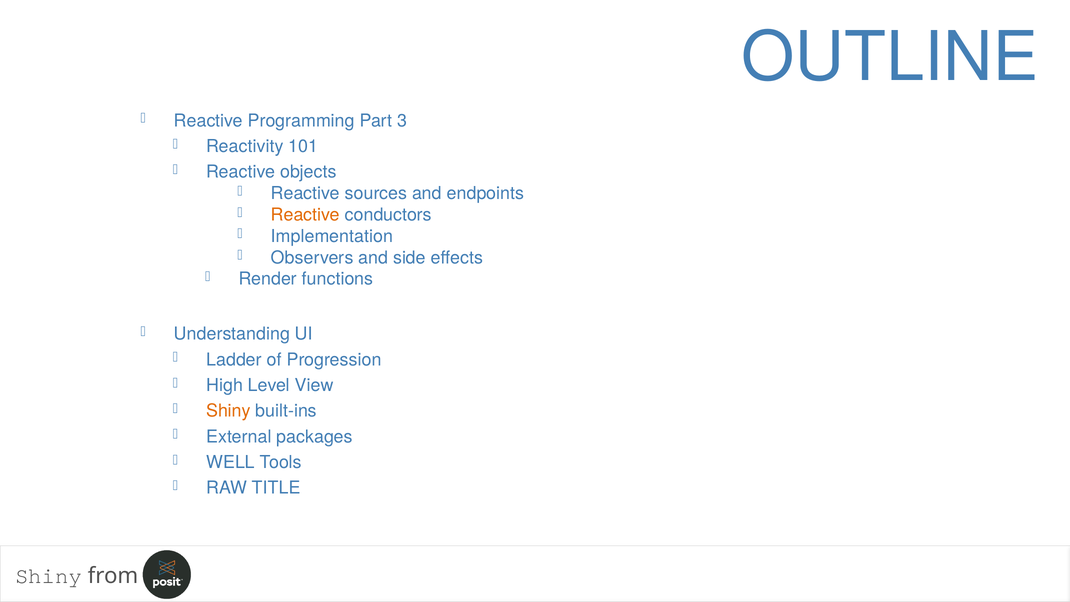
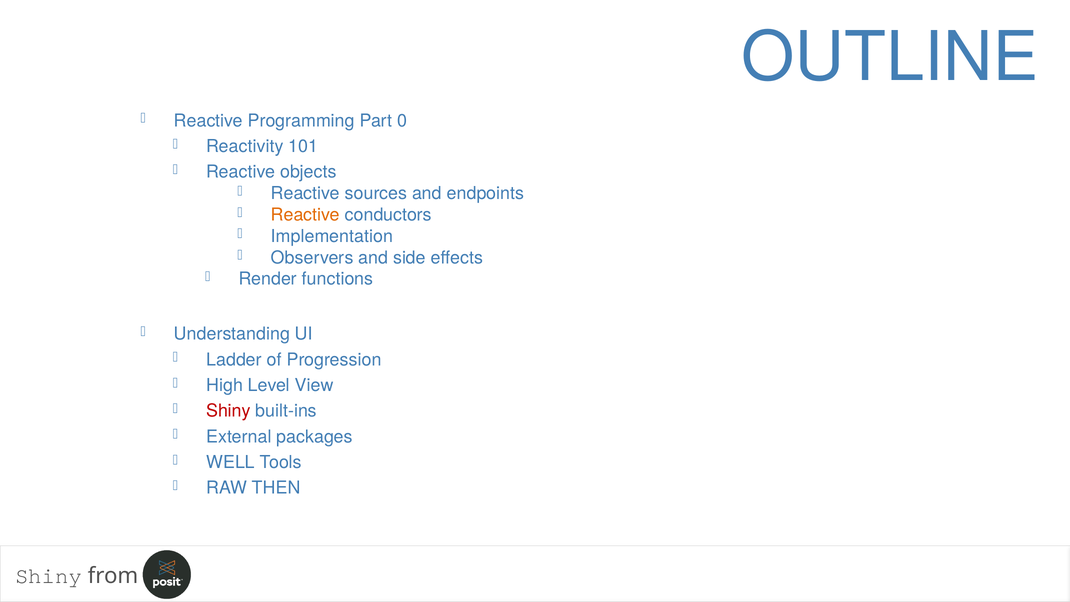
3: 3 -> 0 (402, 121)
Shiny colour: orange -> red (228, 411)
TITLE: TITLE -> THEN (276, 488)
